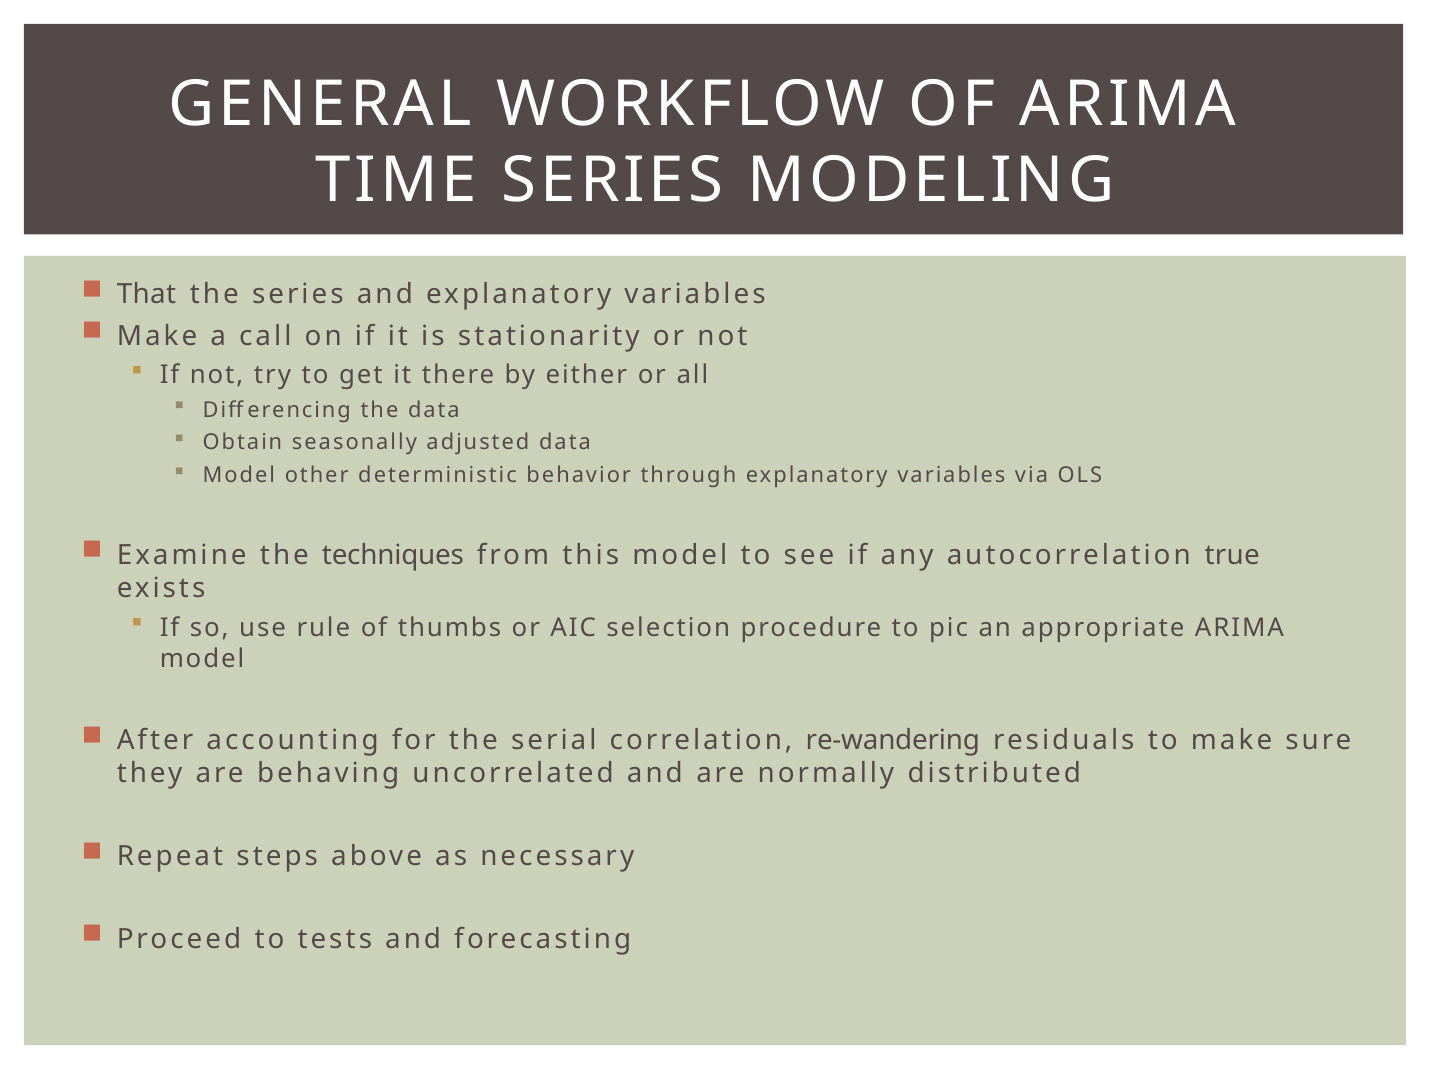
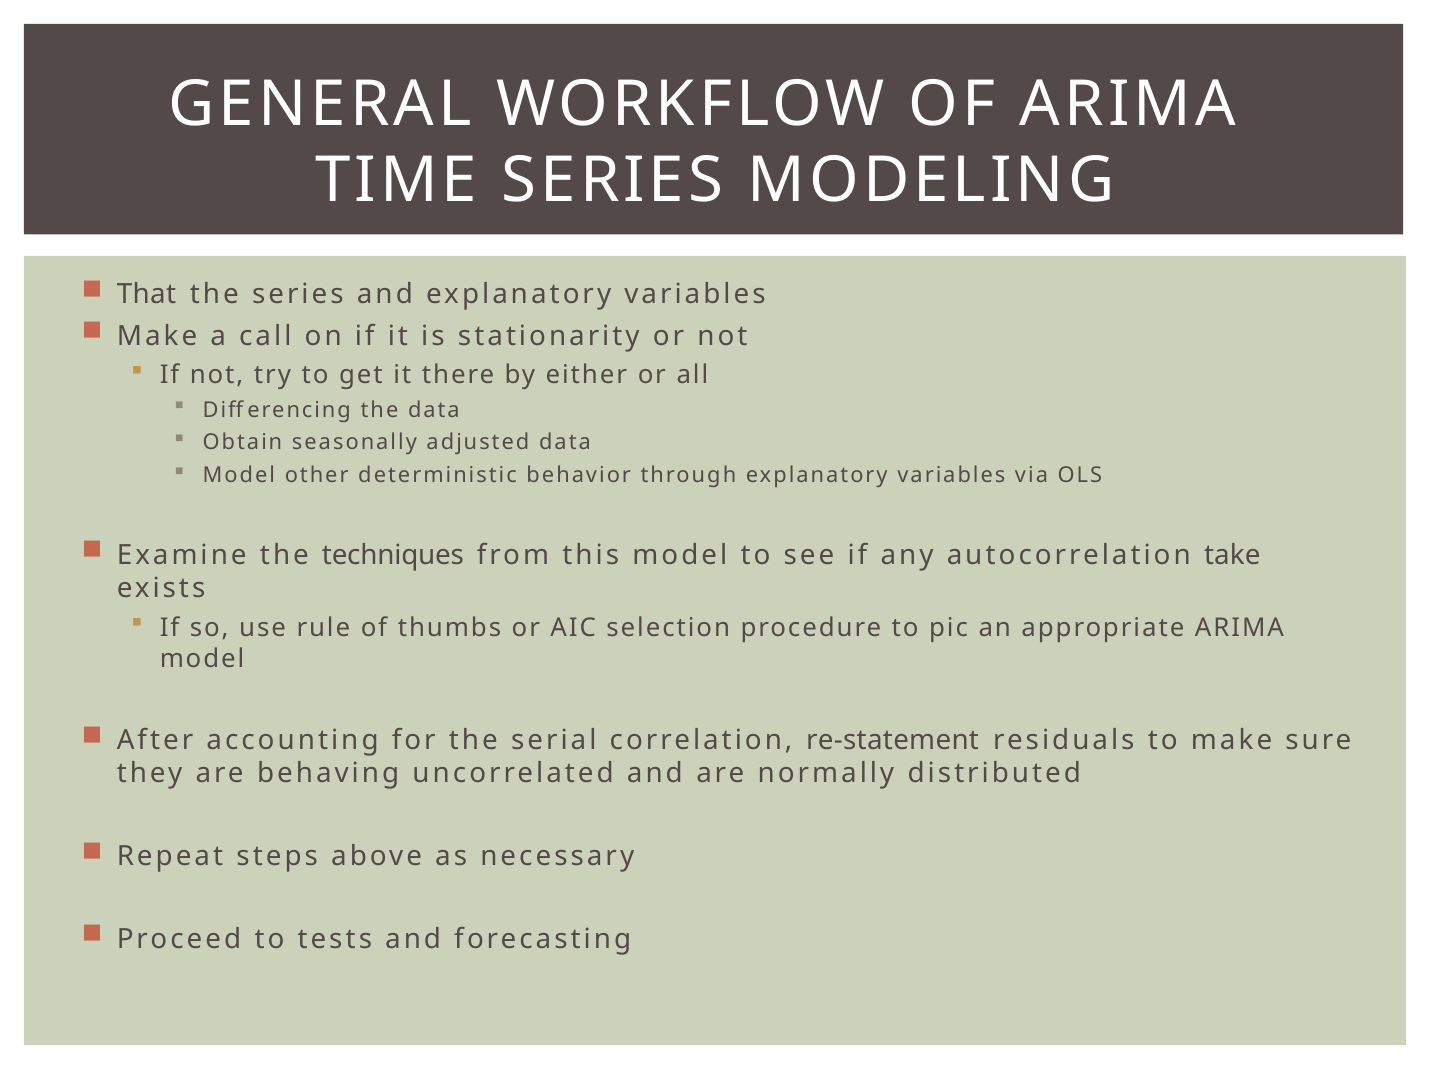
true: true -> take (1232, 555)
re-wandering: re-wandering -> re-statement (893, 740)
